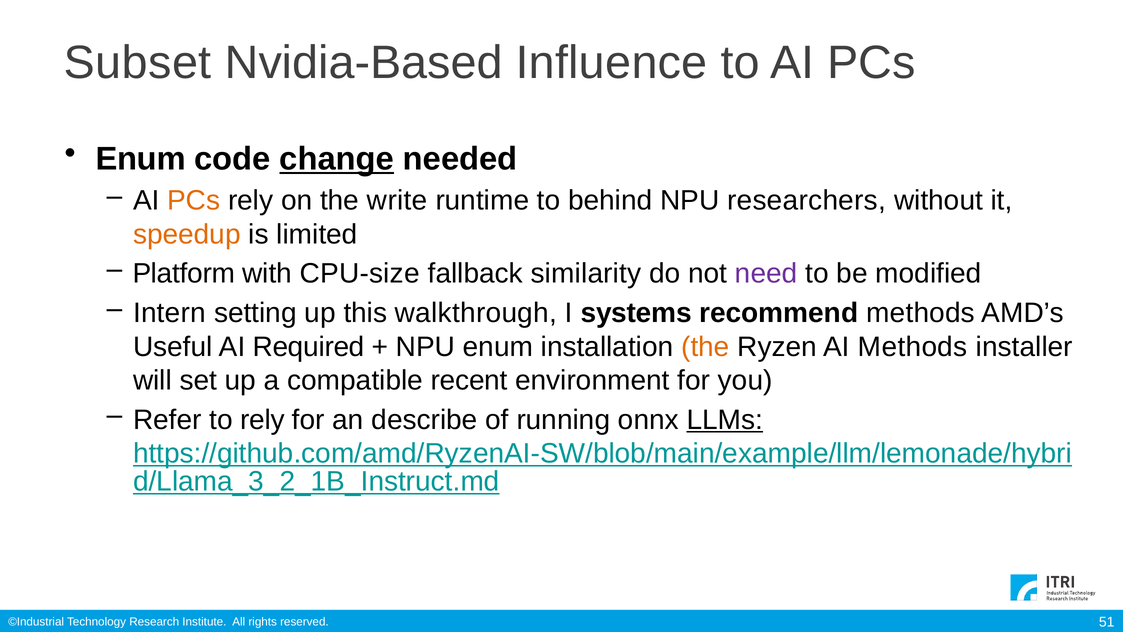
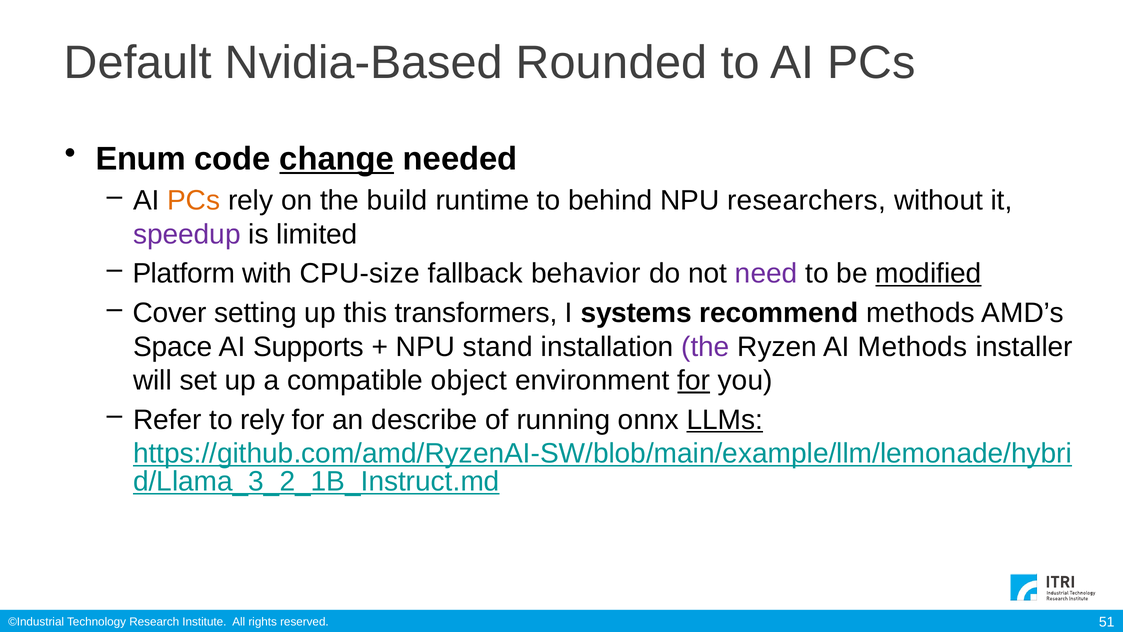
Subset: Subset -> Default (138, 63)
Influence: Influence -> Rounded (611, 63)
write: write -> build (397, 201)
speedup colour: orange -> purple (187, 234)
similarity: similarity -> behavior (586, 274)
modified underline: none -> present (928, 274)
Intern: Intern -> Cover (170, 313)
walkthrough: walkthrough -> transformers (476, 313)
Useful: Useful -> Space (173, 347)
Required: Required -> Supports (309, 347)
NPU enum: enum -> stand (498, 347)
the colour: orange -> purple (705, 347)
recent: recent -> object (469, 380)
for underline: none -> present (694, 380)
